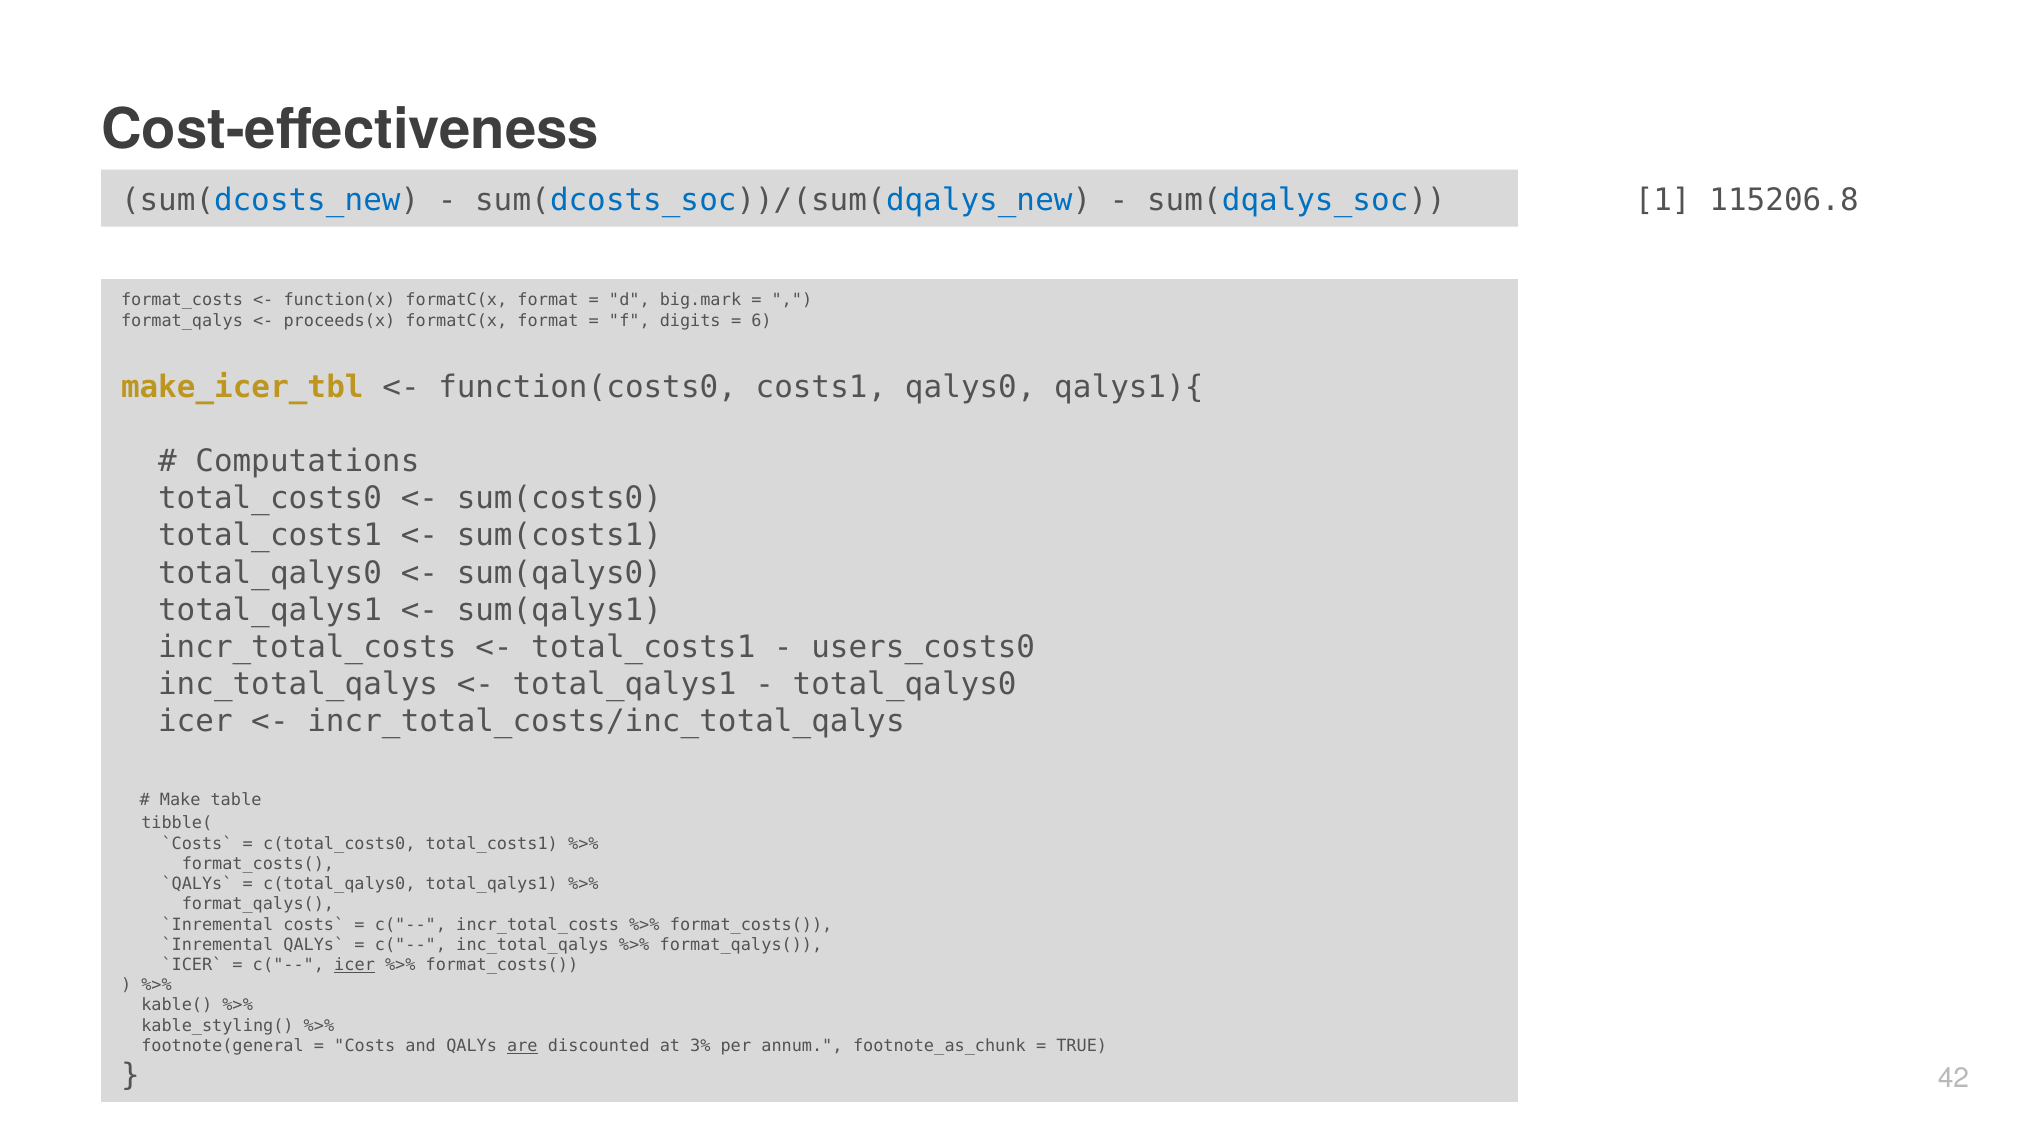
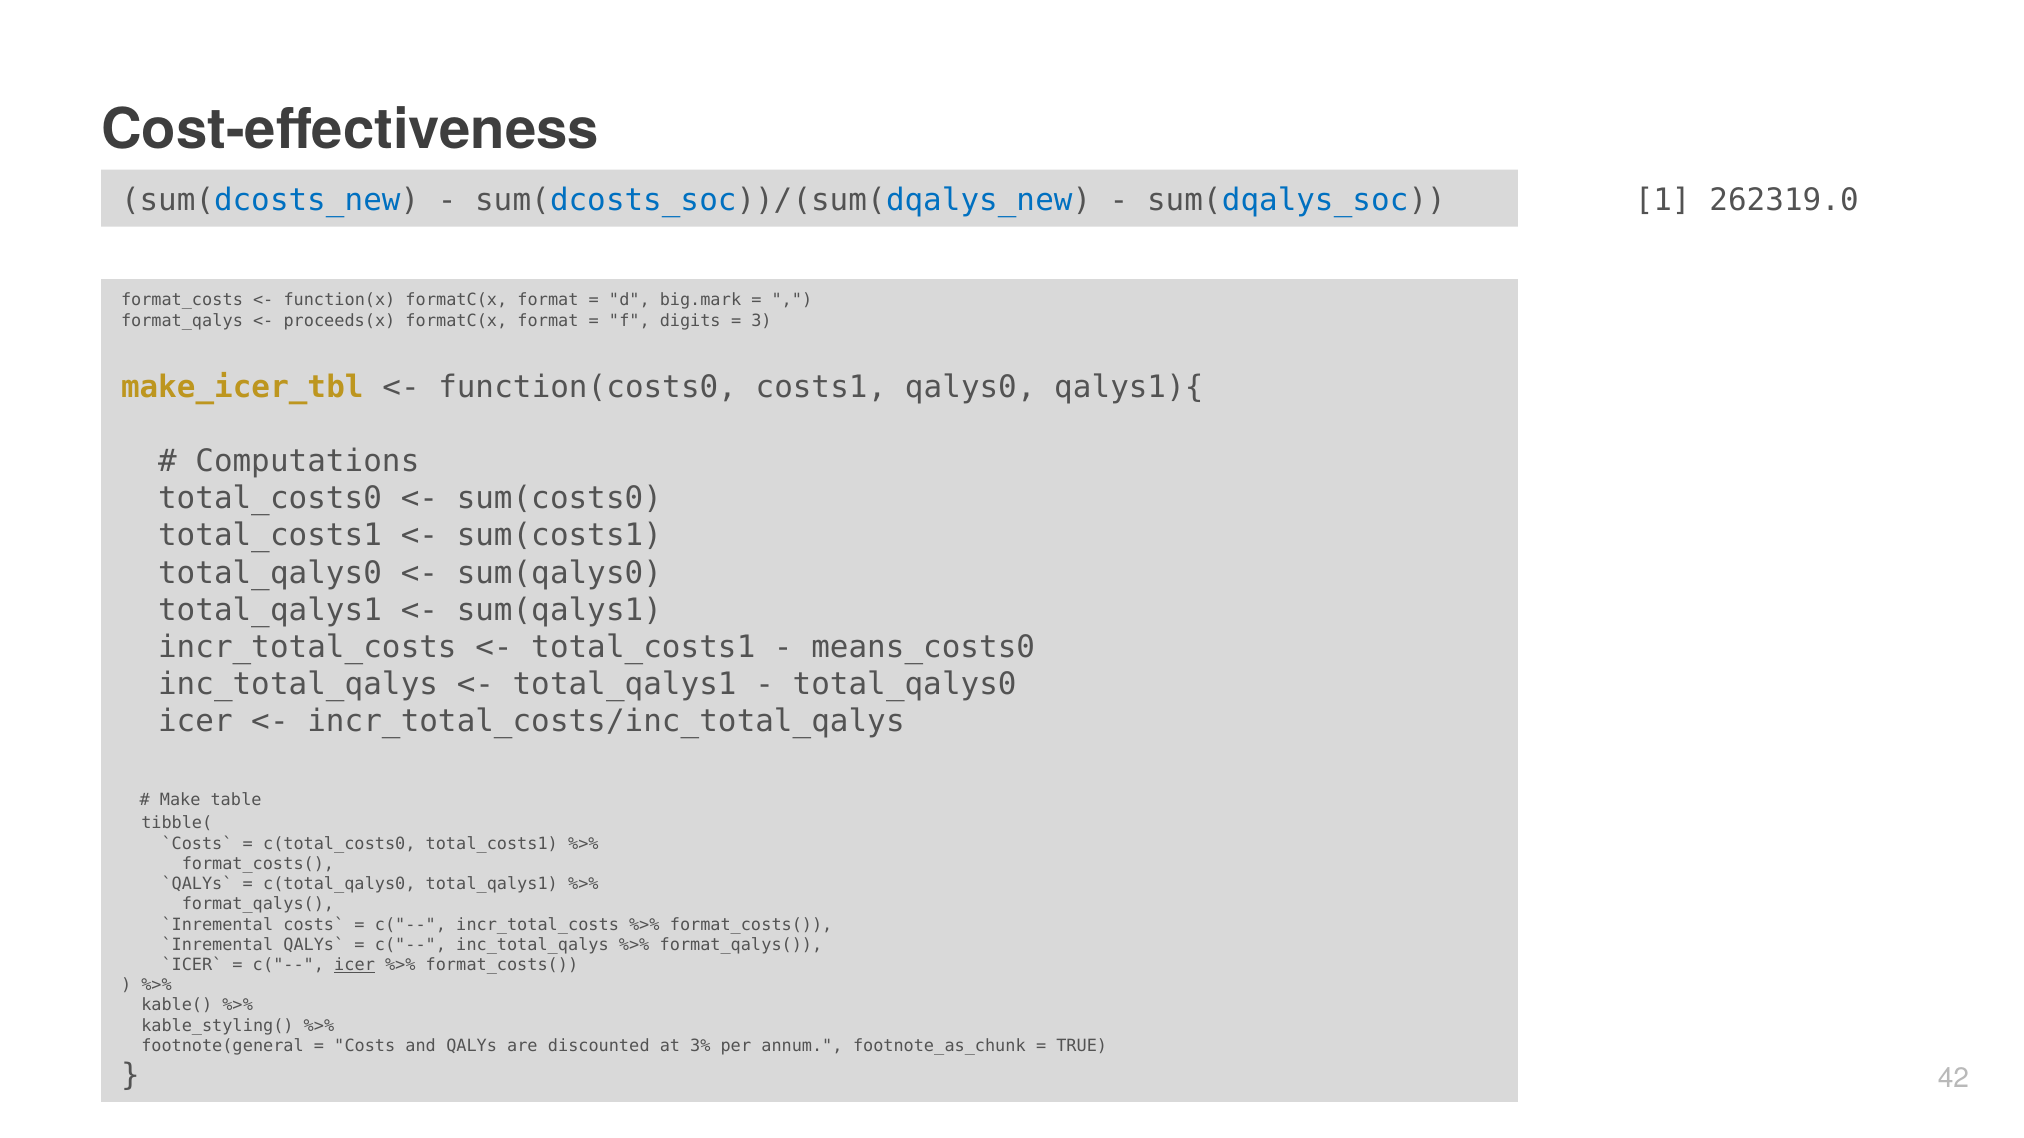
115206.8: 115206.8 -> 262319.0 (1784, 200)
6: 6 -> 3 (761, 321)
users_costs0: users_costs0 -> means_costs0 (923, 647)
are underline: present -> none (522, 1046)
